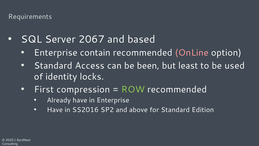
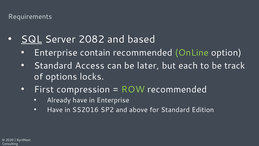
SQL underline: none -> present (31, 39)
2067: 2067 -> 2082 (92, 39)
OnLine colour: pink -> light green (192, 53)
been: been -> later (148, 65)
least: least -> each (188, 65)
used: used -> track (235, 65)
identity: identity -> options (61, 76)
